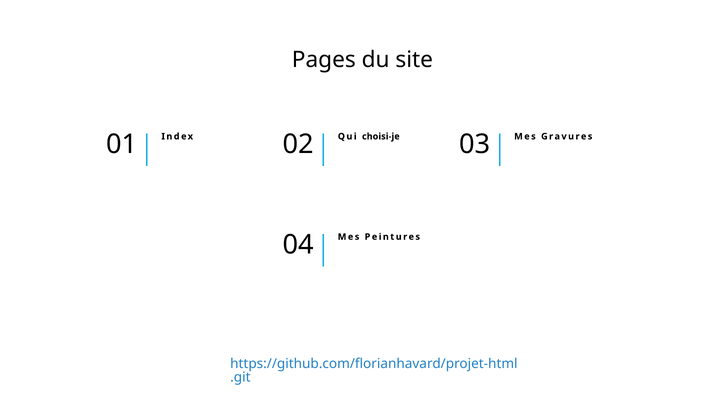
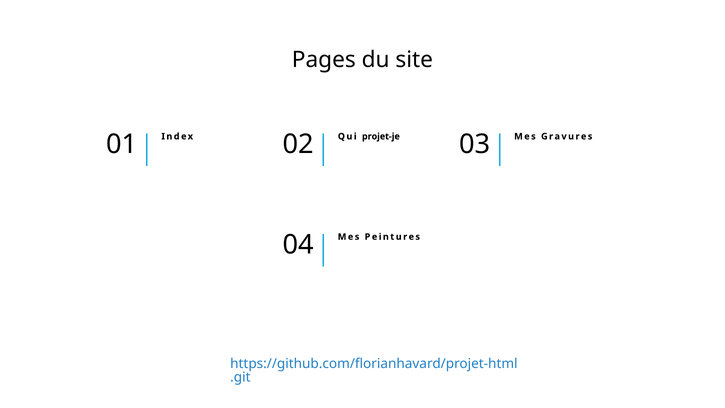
choisi-je: choisi-je -> projet-je (381, 136)
